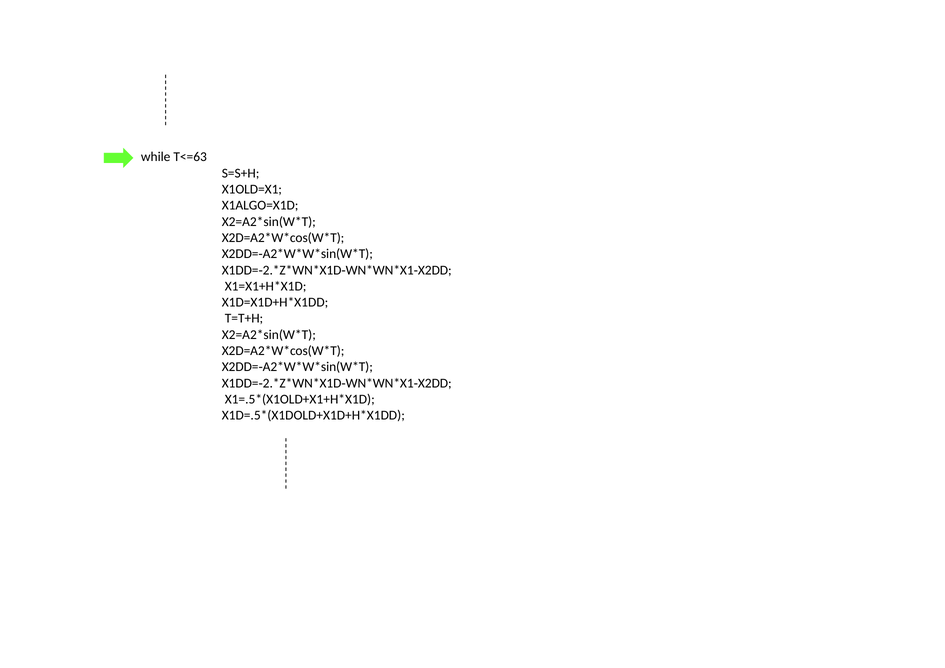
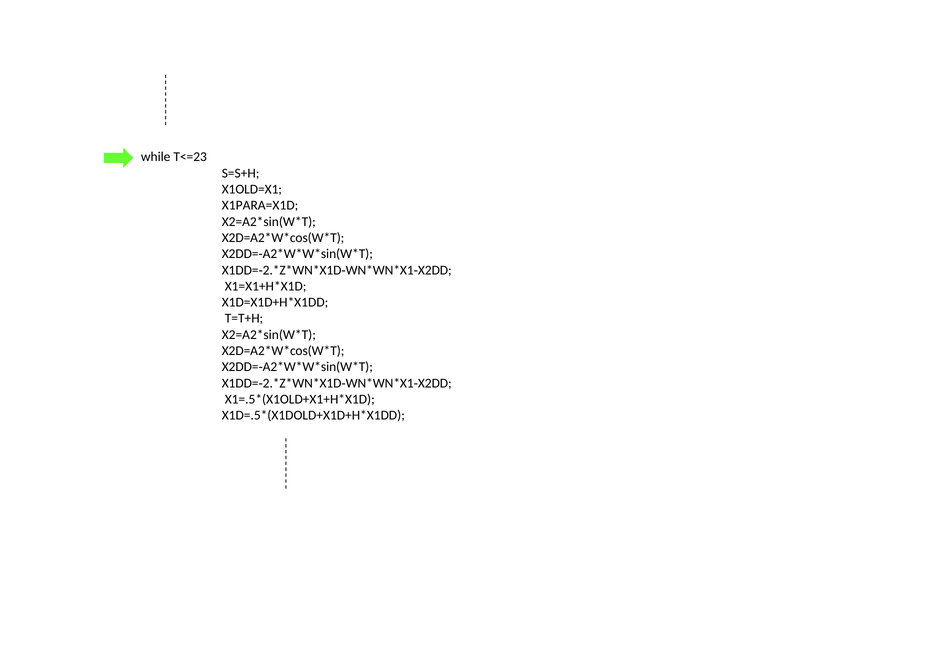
T<=63: T<=63 -> T<=23 (190, 157)
X1ALGO=X1D: X1ALGO=X1D -> X1PARA=X1D (260, 206)
